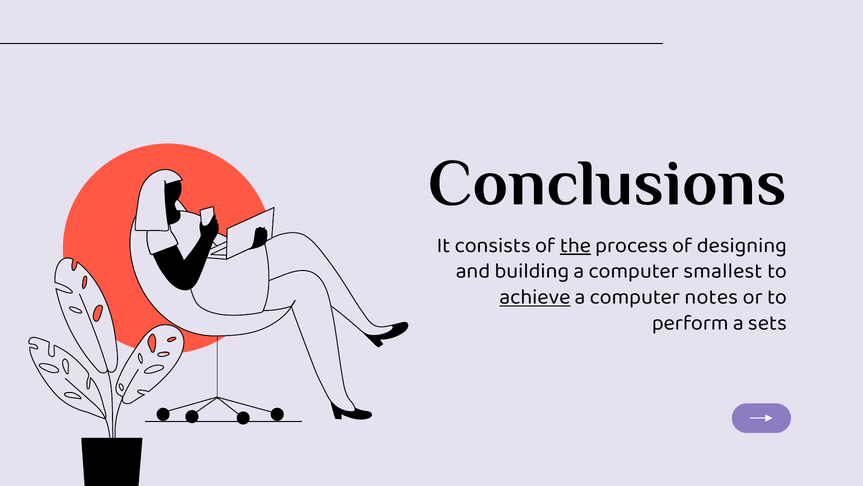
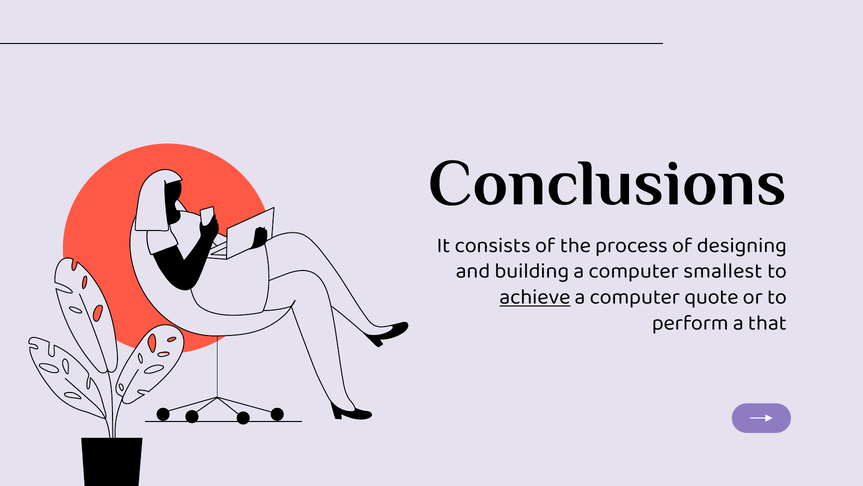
the underline: present -> none (575, 245)
notes: notes -> quote (711, 296)
sets: sets -> that (767, 322)
